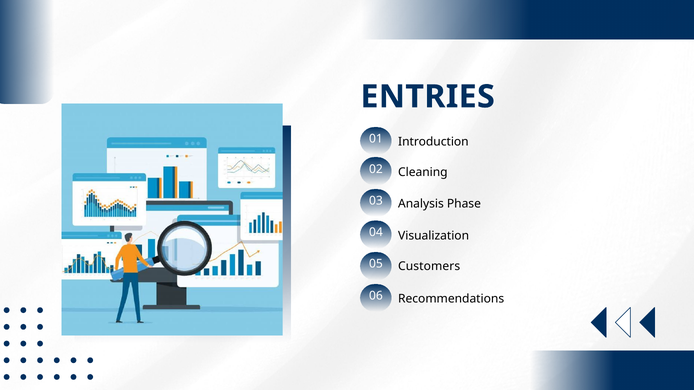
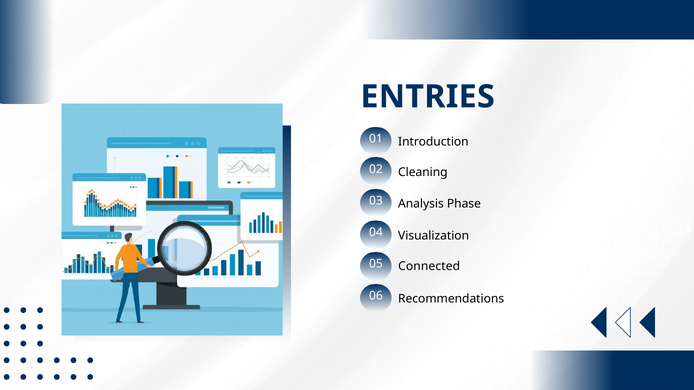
Customers: Customers -> Connected (429, 266)
